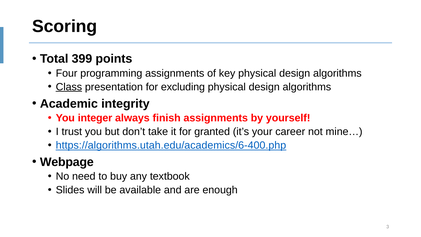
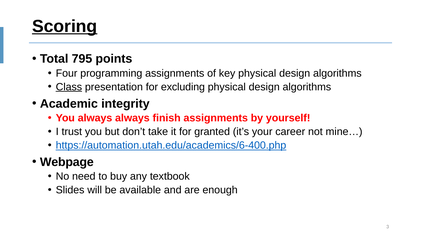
Scoring underline: none -> present (65, 26)
399: 399 -> 795 (82, 59)
You integer: integer -> always (95, 118)
https://algorithms.utah.edu/academics/6-400.php: https://algorithms.utah.edu/academics/6-400.php -> https://automation.utah.edu/academics/6-400.php (171, 145)
